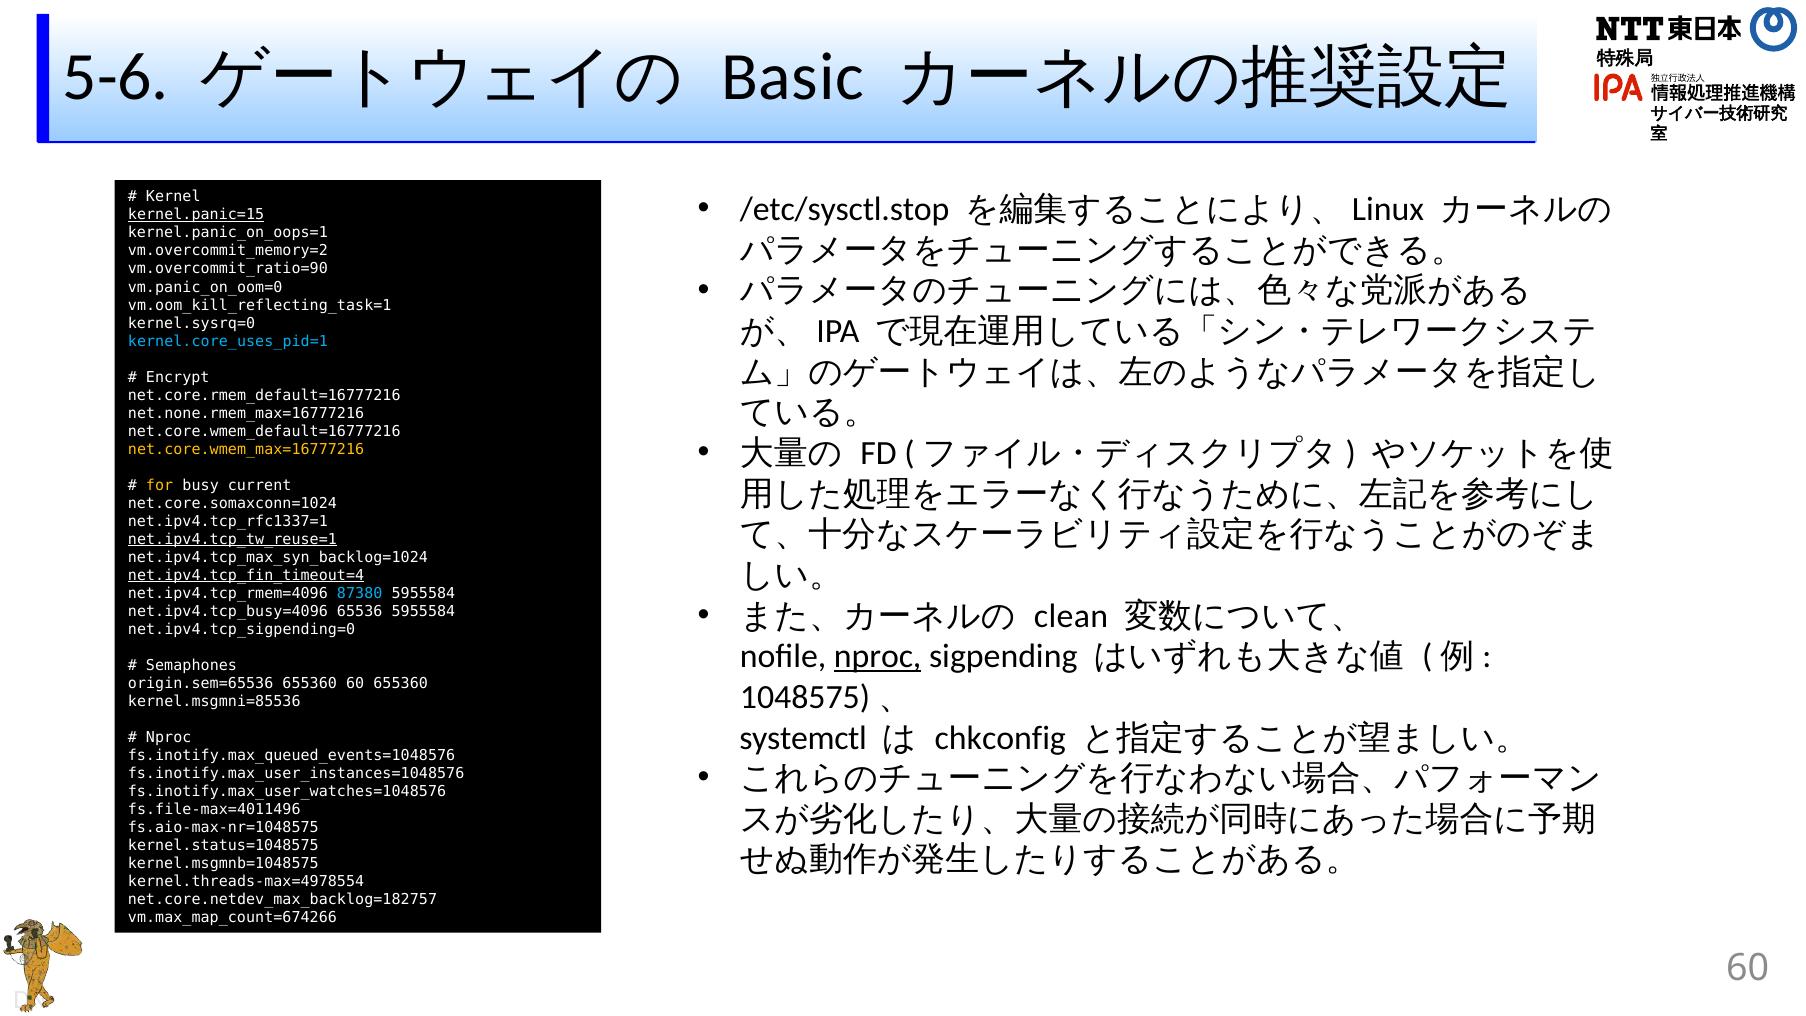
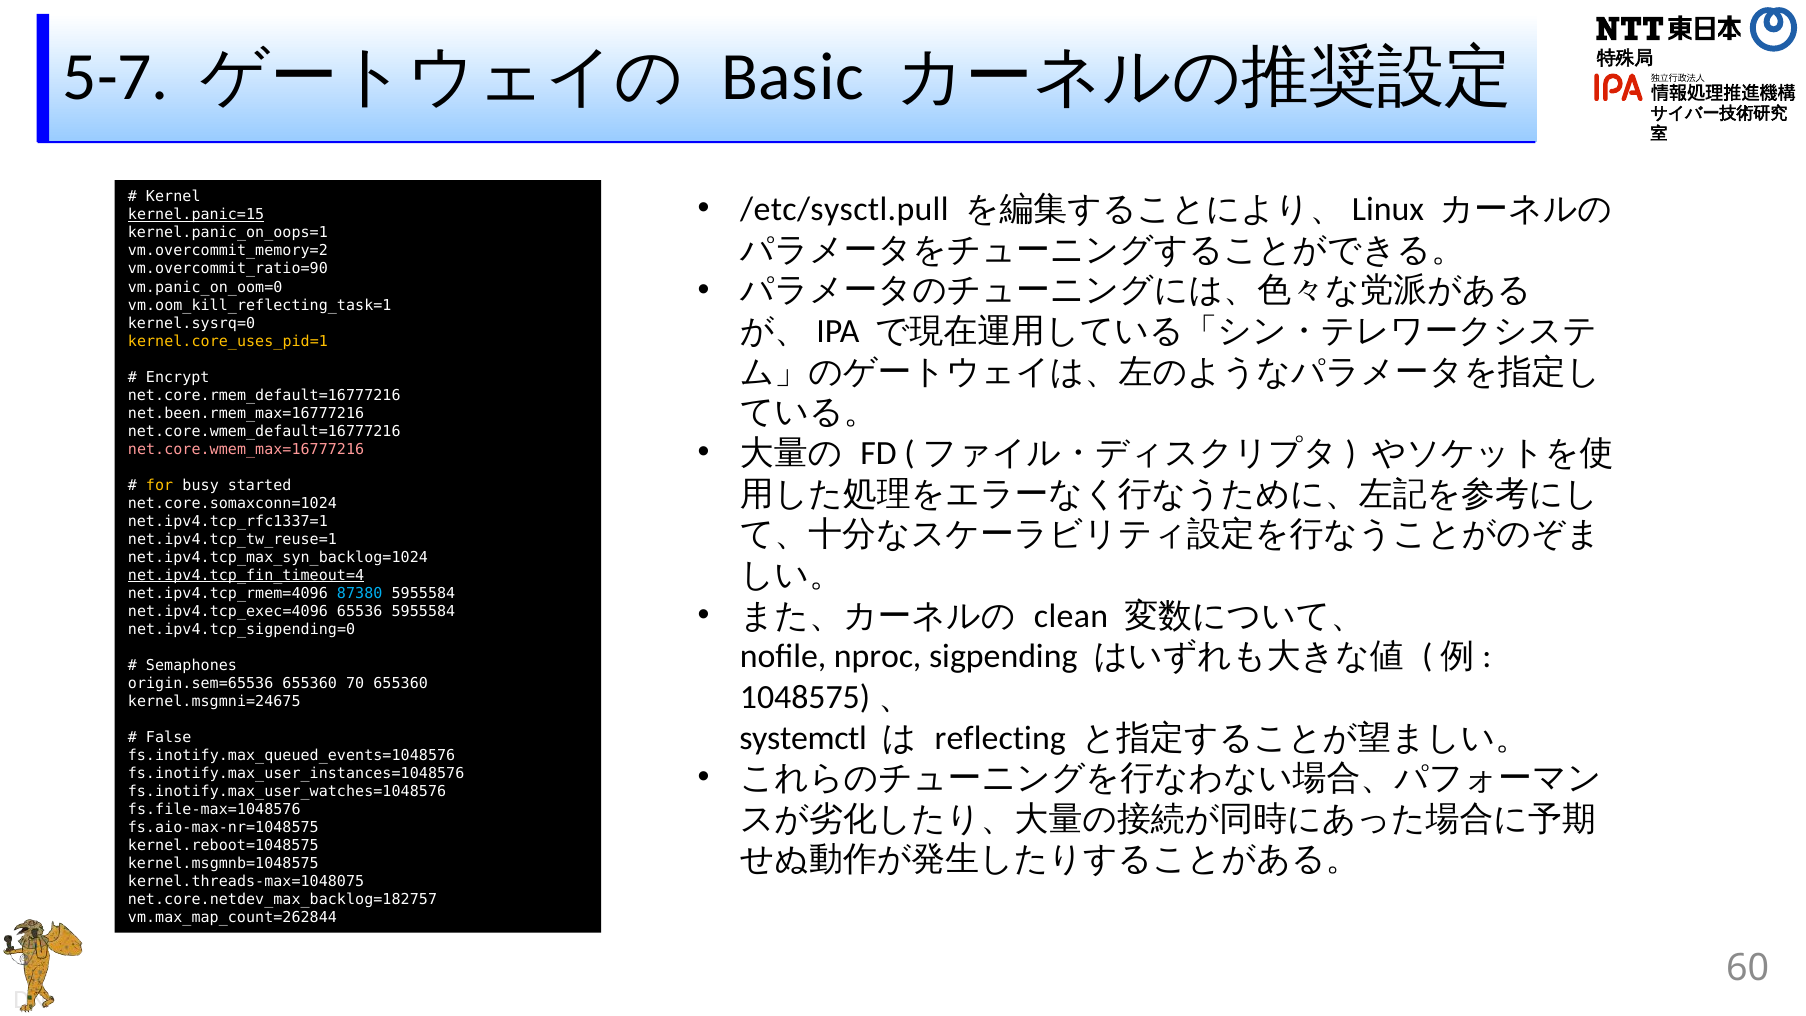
5-6: 5-6 -> 5-7 (116, 77)
/etc/sysctl.stop: /etc/sysctl.stop -> /etc/sysctl.pull (844, 209)
kernel.core_uses_pid=1 colour: light blue -> yellow (228, 341)
net.none.rmem_max=16777216: net.none.rmem_max=16777216 -> net.been.rmem_max=16777216 (246, 413)
net.core.wmem_max=16777216 colour: yellow -> pink (246, 449)
current: current -> started (260, 485)
net.ipv4.tcp_tw_reuse=1 underline: present -> none (232, 539)
net.ipv4.tcp_busy=4096: net.ipv4.tcp_busy=4096 -> net.ipv4.tcp_exec=4096 (228, 611)
nproc underline: present -> none (878, 656)
655360 60: 60 -> 70 (355, 684)
kernel.msgmni=85536: kernel.msgmni=85536 -> kernel.msgmni=24675 (214, 702)
chkconfig: chkconfig -> reflecting (1000, 738)
Nproc: Nproc -> False (169, 738)
fs.file-max=4011496: fs.file-max=4011496 -> fs.file-max=1048576 (214, 810)
kernel.status=1048575: kernel.status=1048575 -> kernel.reboot=1048575 (223, 846)
kernel.threads-max=4978554: kernel.threads-max=4978554 -> kernel.threads-max=1048075 (246, 882)
vm.max_map_count=674266: vm.max_map_count=674266 -> vm.max_map_count=262844 (232, 918)
